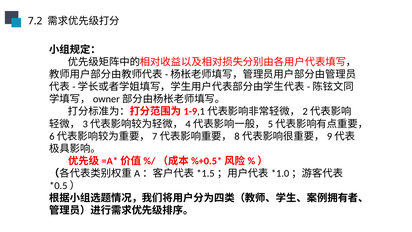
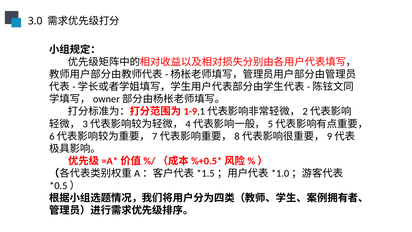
7.2: 7.2 -> 3.0 (35, 21)
